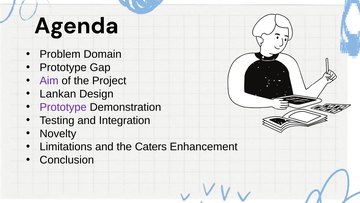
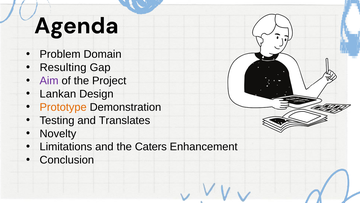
Prototype: Prototype -> Resulting (63, 67)
Prototype colour: purple -> orange (63, 107)
Integration: Integration -> Translates (125, 120)
